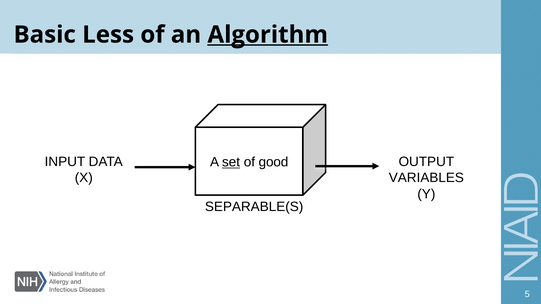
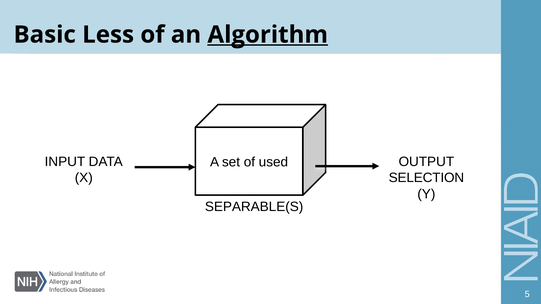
set underline: present -> none (231, 162)
good: good -> used (273, 162)
VARIABLES: VARIABLES -> SELECTION (426, 178)
